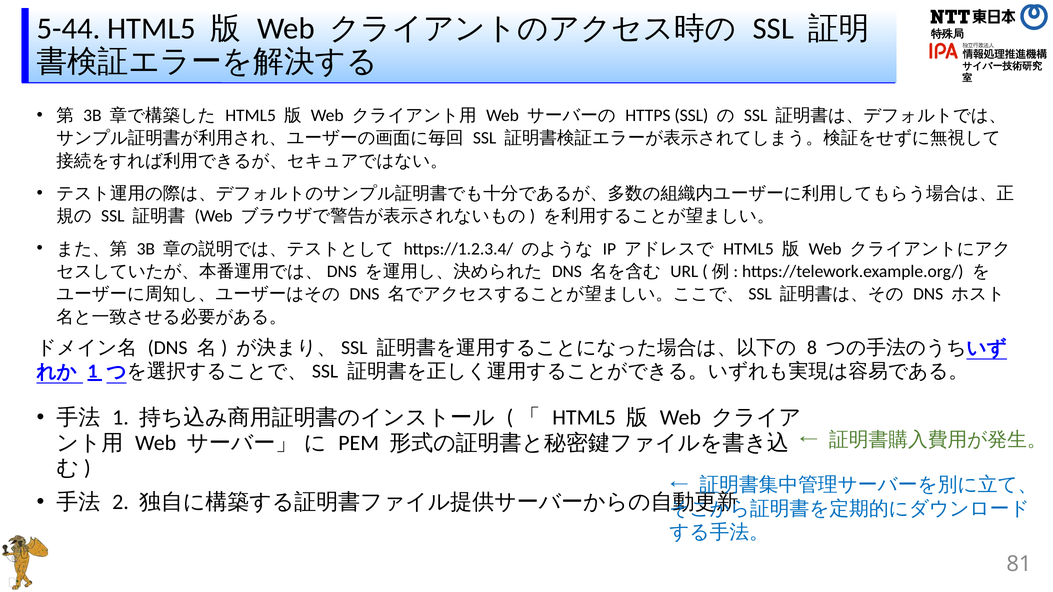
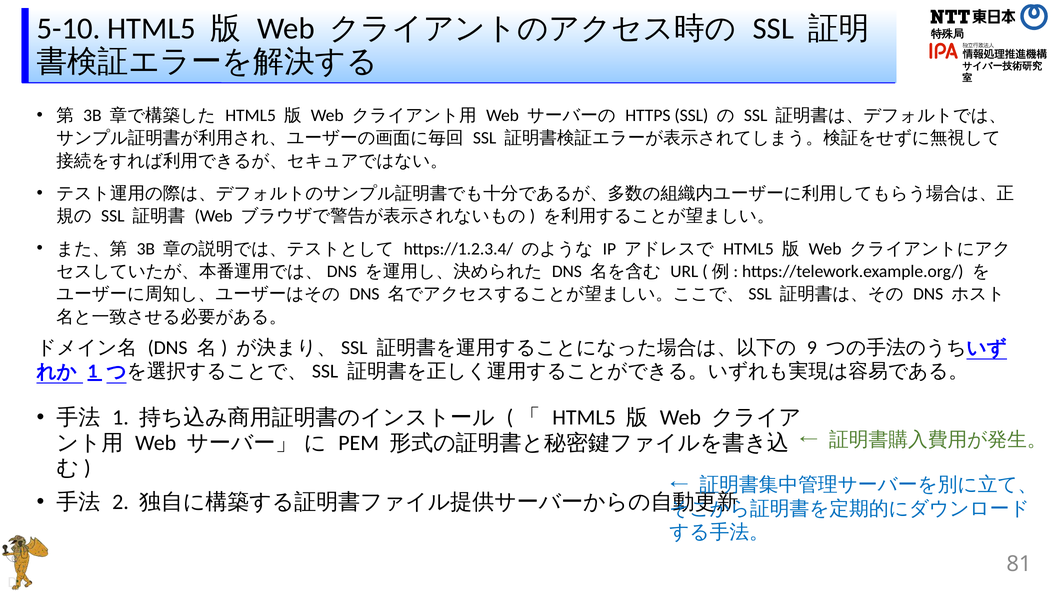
5-44: 5-44 -> 5-10 (68, 29)
8: 8 -> 9 (812, 348)
